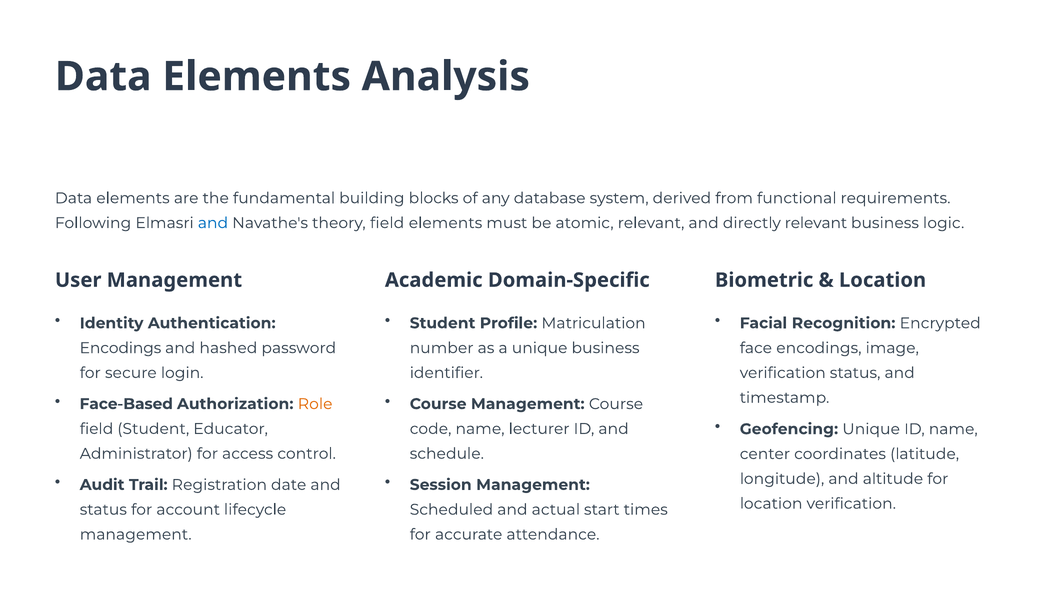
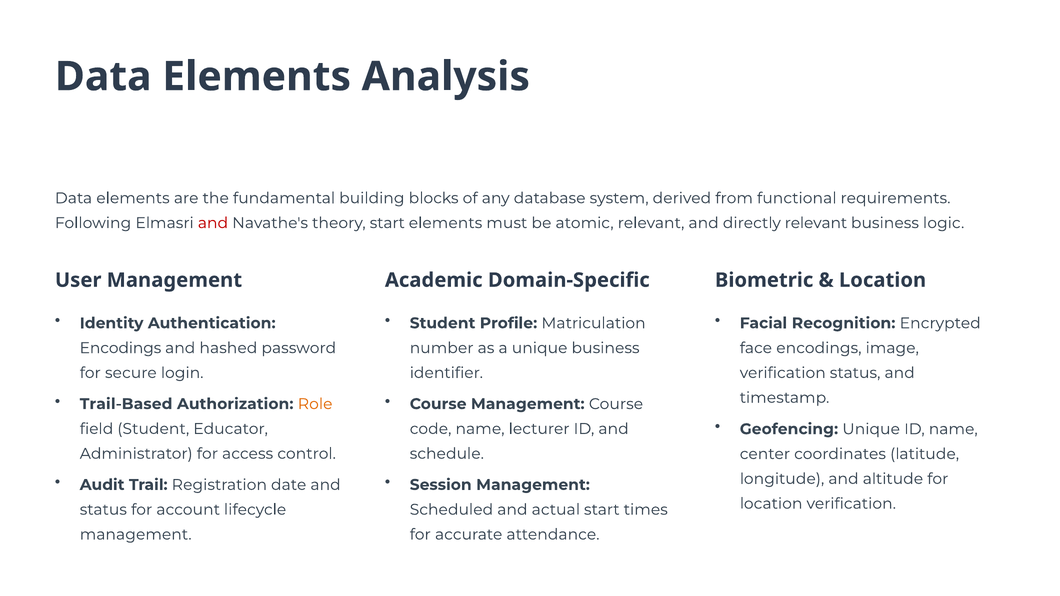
and colour: blue -> red (213, 223)
theory field: field -> start (387, 223)
Face-Based: Face-Based -> Trail-Based (126, 404)
